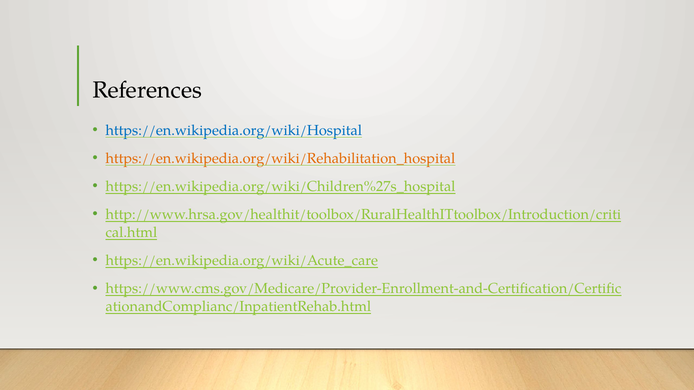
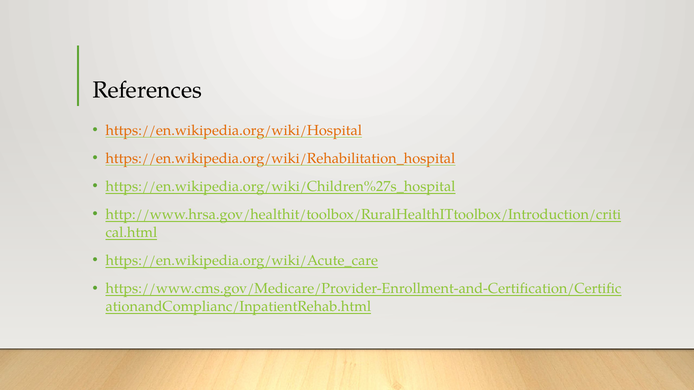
https://en.wikipedia.org/wiki/Hospital colour: blue -> orange (234, 131)
